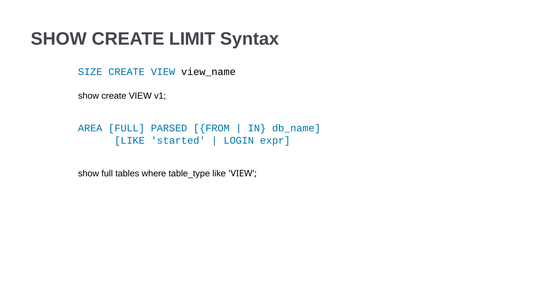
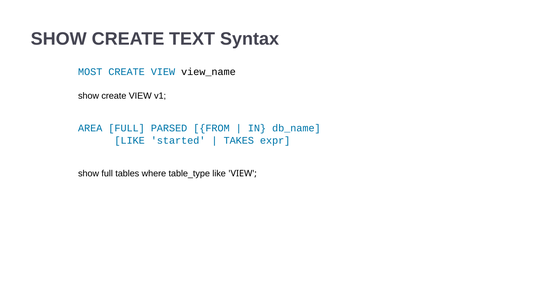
LIMIT: LIMIT -> TEXT (192, 39)
SIZE: SIZE -> MOST (90, 72)
LOGIN: LOGIN -> TAKES (239, 141)
